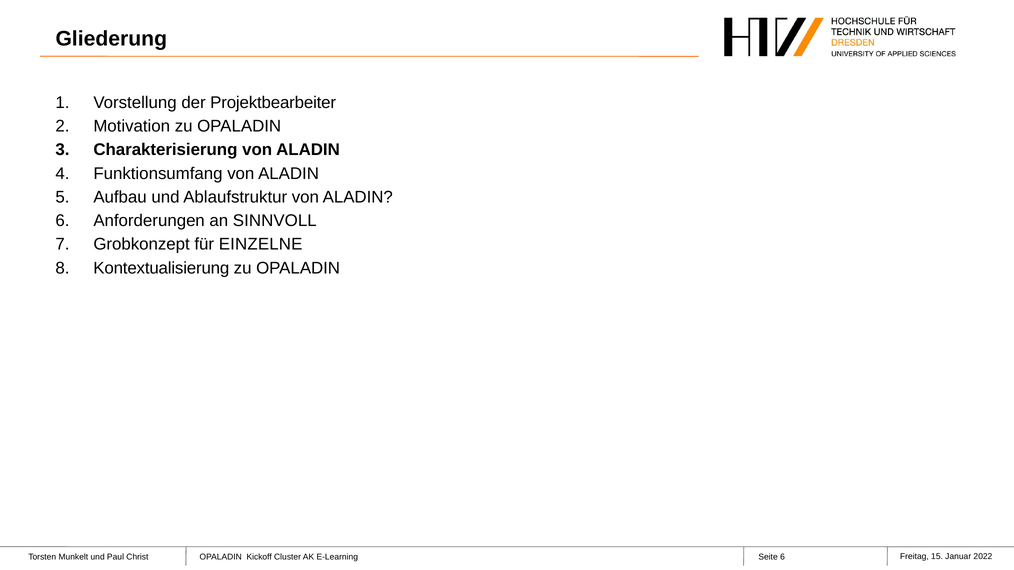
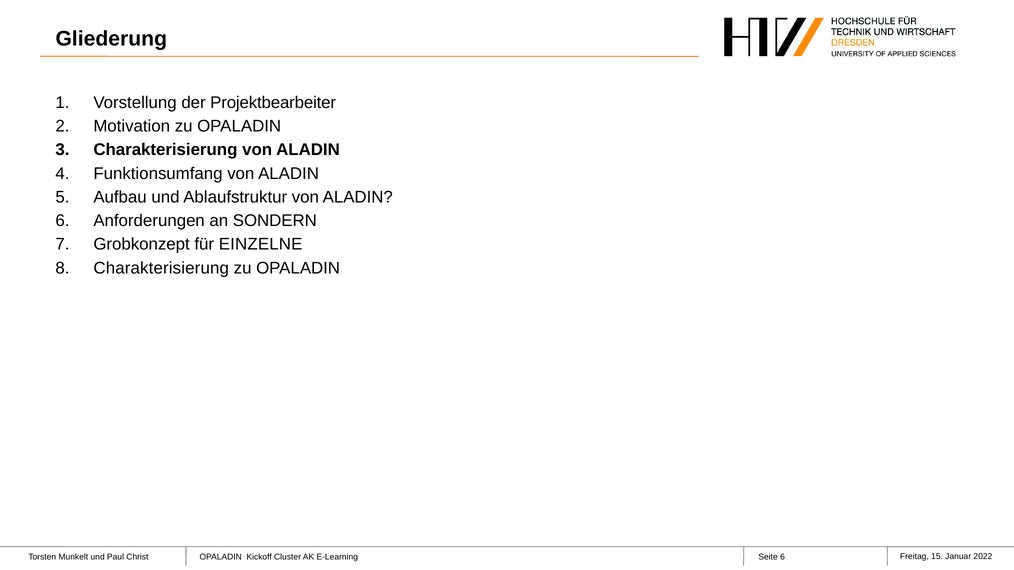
SINNVOLL: SINNVOLL -> SONDERN (275, 221)
Kontextualisierung: Kontextualisierung -> Charakterisierung (161, 268)
